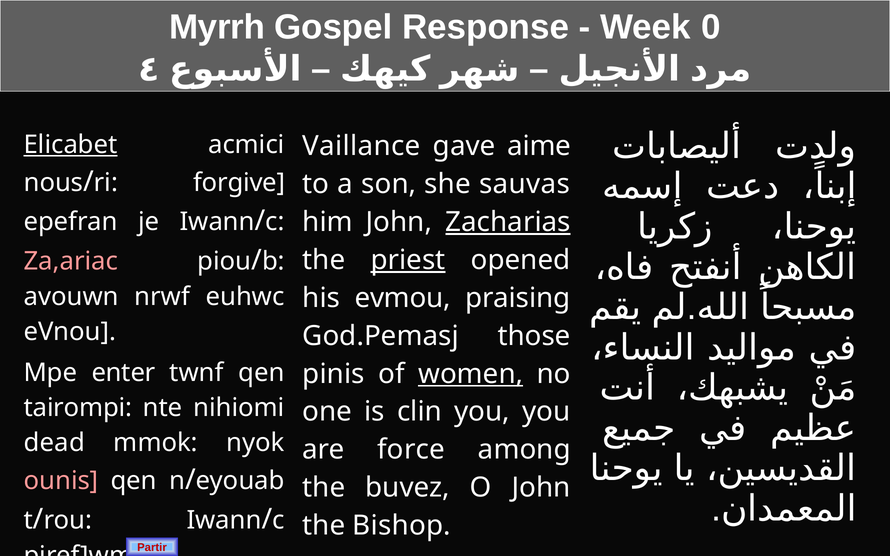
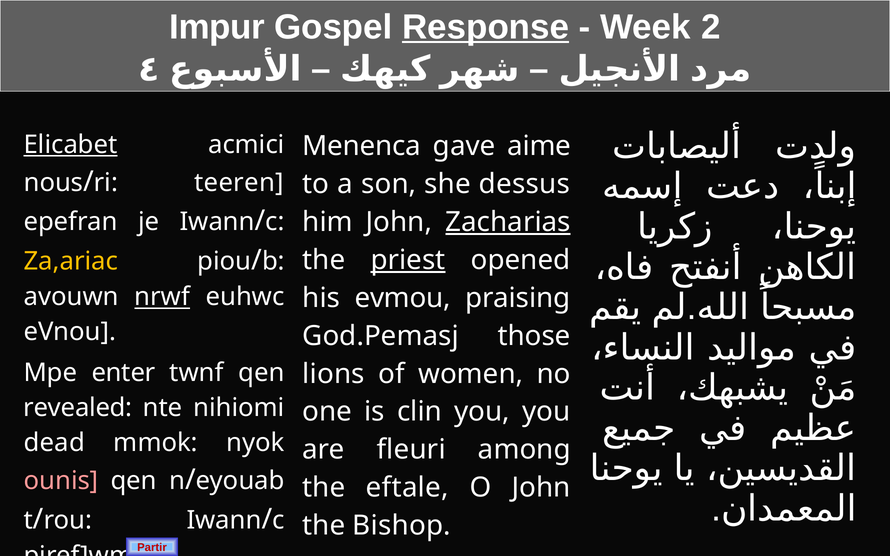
Myrrh: Myrrh -> Impur (217, 27)
Response underline: none -> present (486, 27)
0: 0 -> 2 (711, 27)
Vaillance: Vaillance -> Menenca (362, 146)
forgive: forgive -> teeren (239, 183)
sauvas: sauvas -> dessus (525, 184)
Za,ariac colour: pink -> yellow (71, 261)
nrwf underline: none -> present (162, 297)
pinis: pinis -> lions (334, 374)
women underline: present -> none (471, 374)
tairompi: tairompi -> revealed (78, 408)
force: force -> fleuri (411, 450)
buvez: buvez -> eftale (407, 488)
